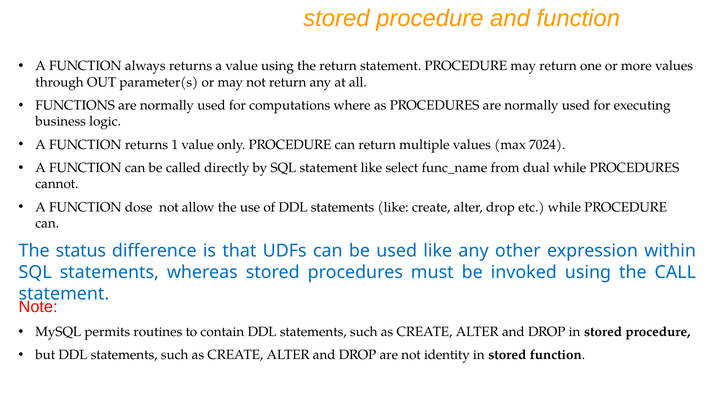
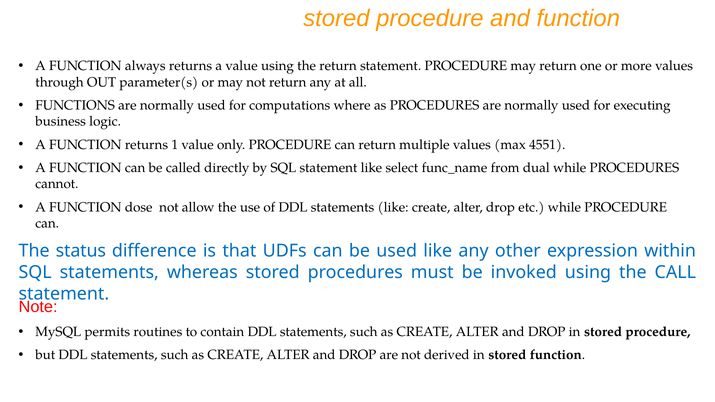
7024: 7024 -> 4551 (547, 145)
identity: identity -> derived (447, 355)
